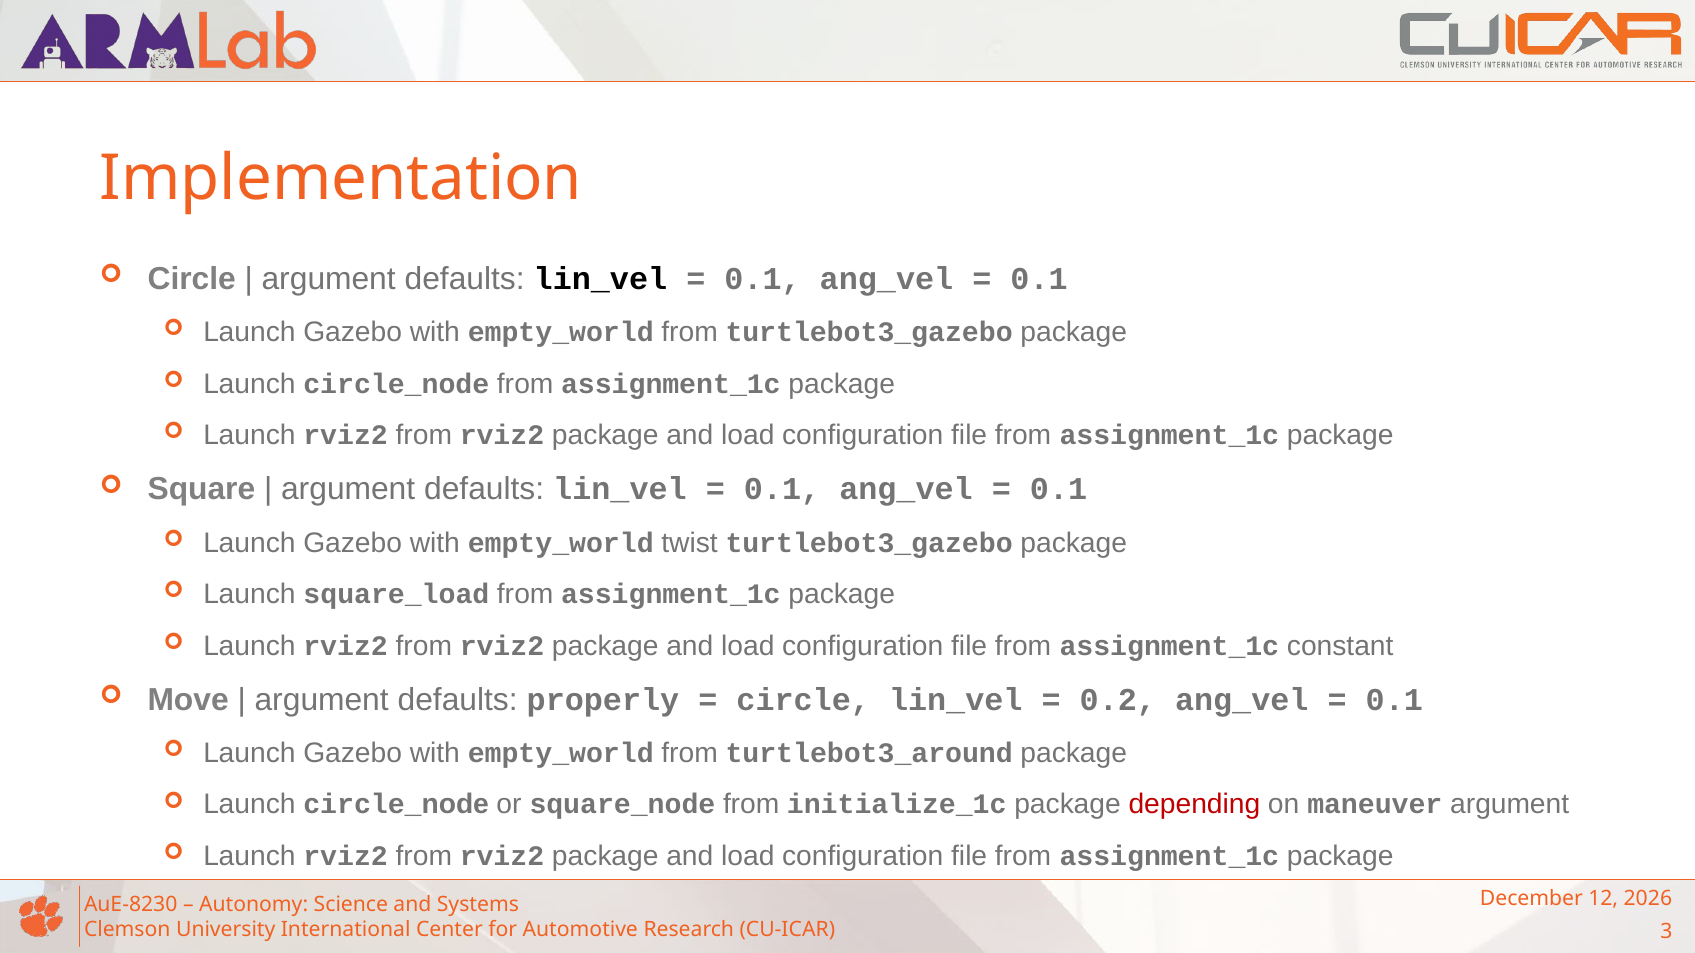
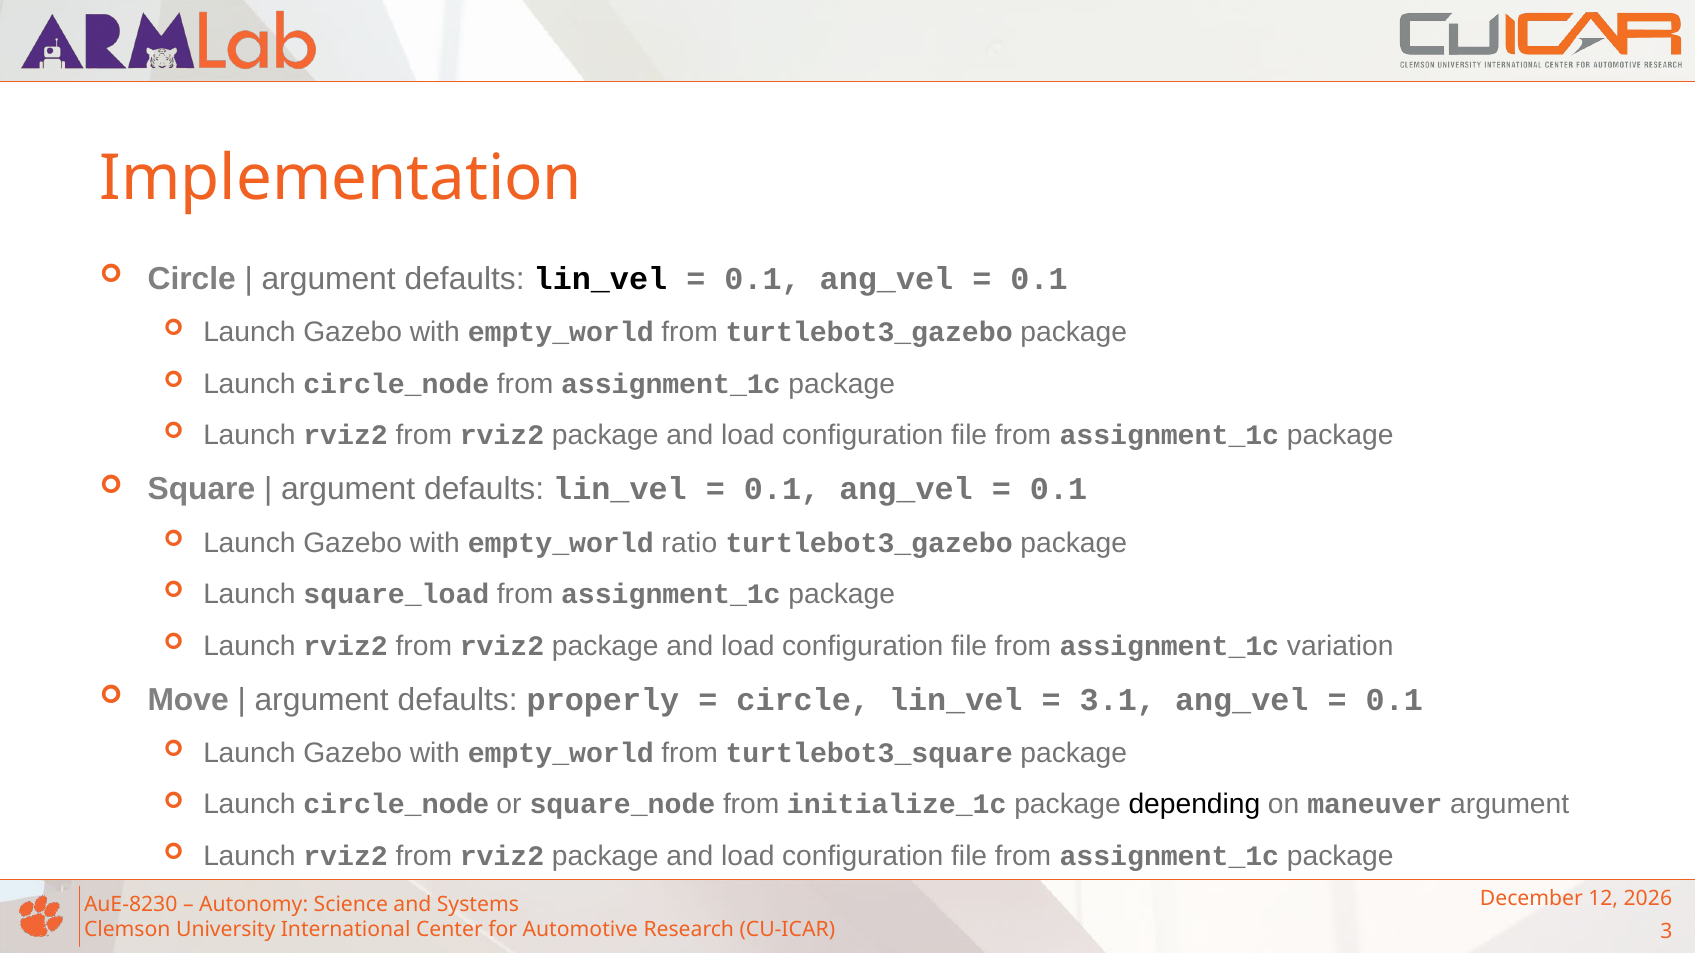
twist: twist -> ratio (689, 543)
constant: constant -> variation (1340, 646)
0.2: 0.2 -> 3.1 (1118, 700)
turtlebot3_around: turtlebot3_around -> turtlebot3_square (869, 753)
depending colour: red -> black (1194, 805)
